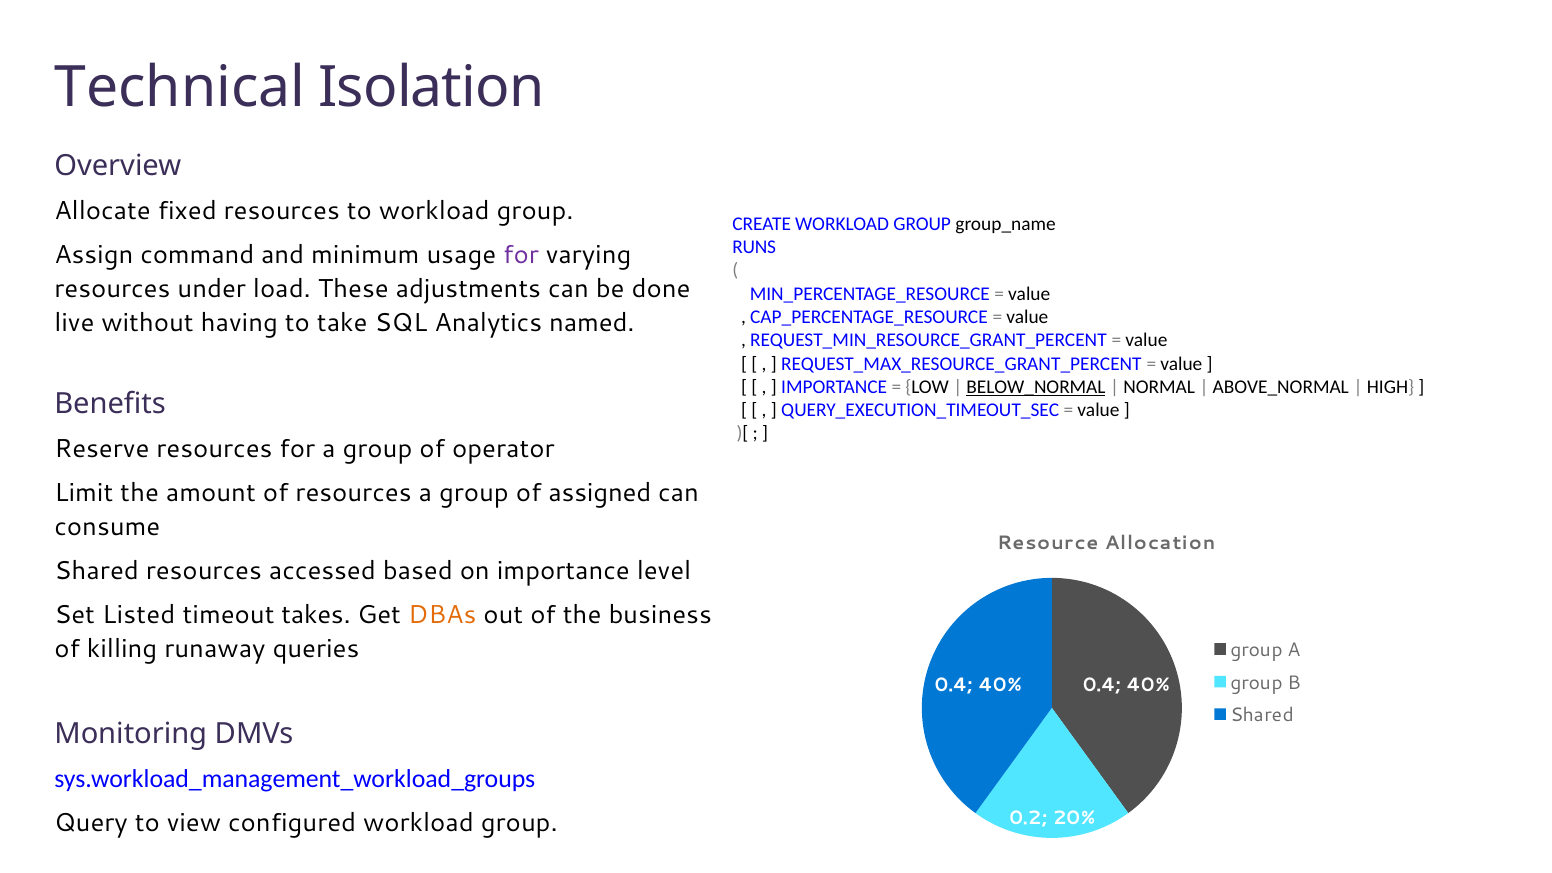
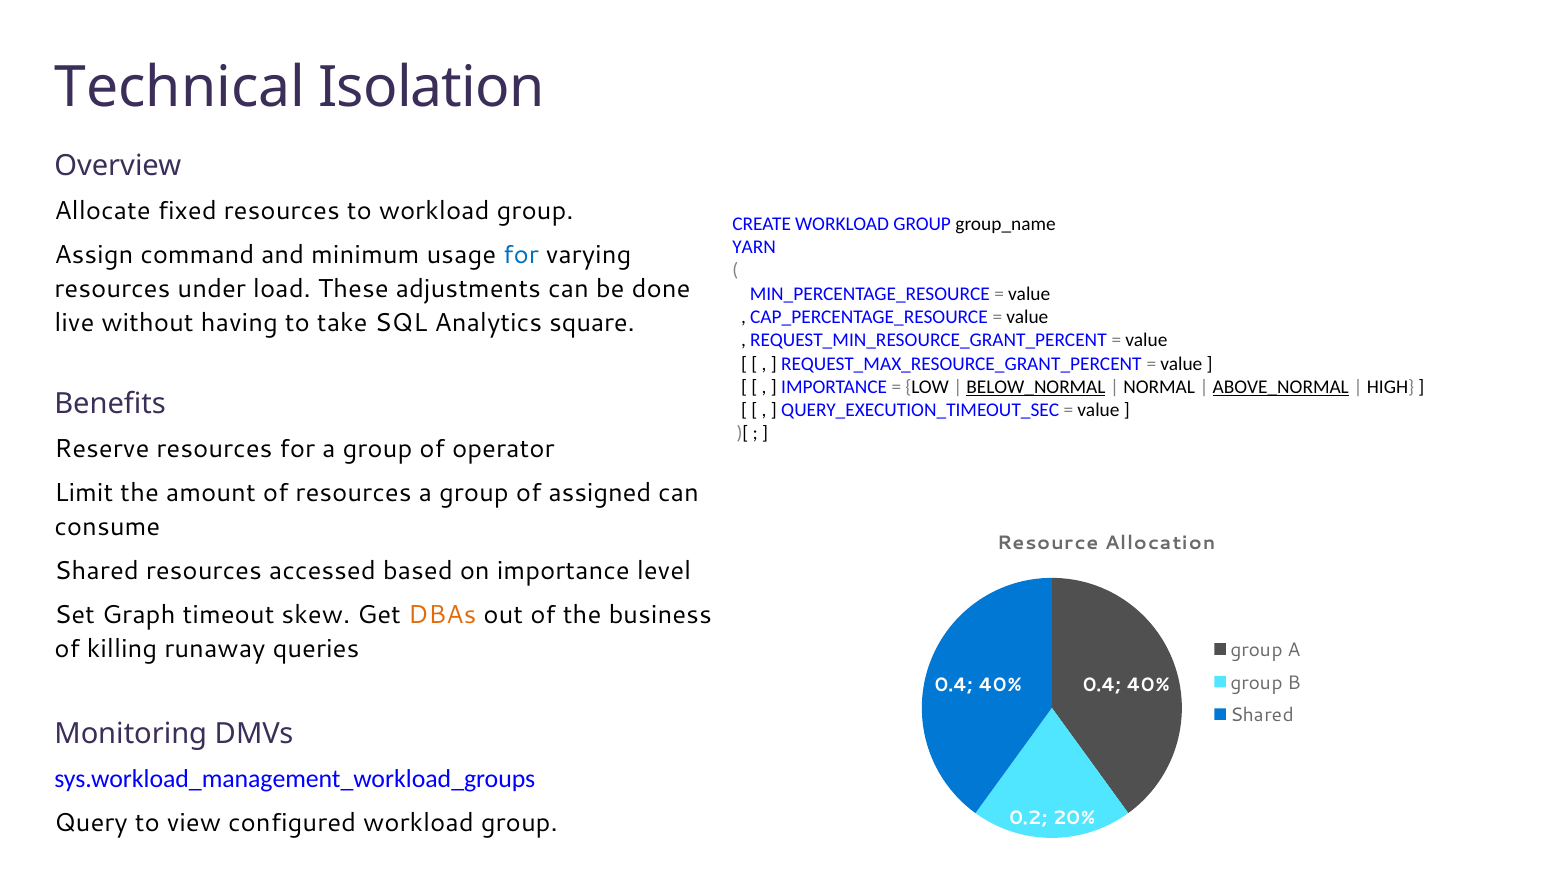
RUNS: RUNS -> YARN (754, 247)
for colour: purple -> blue (521, 255)
named: named -> square (592, 323)
ABOVE_NORMAL underline: none -> present (1281, 387)
Listed: Listed -> Graph (139, 615)
takes: takes -> skew (316, 615)
